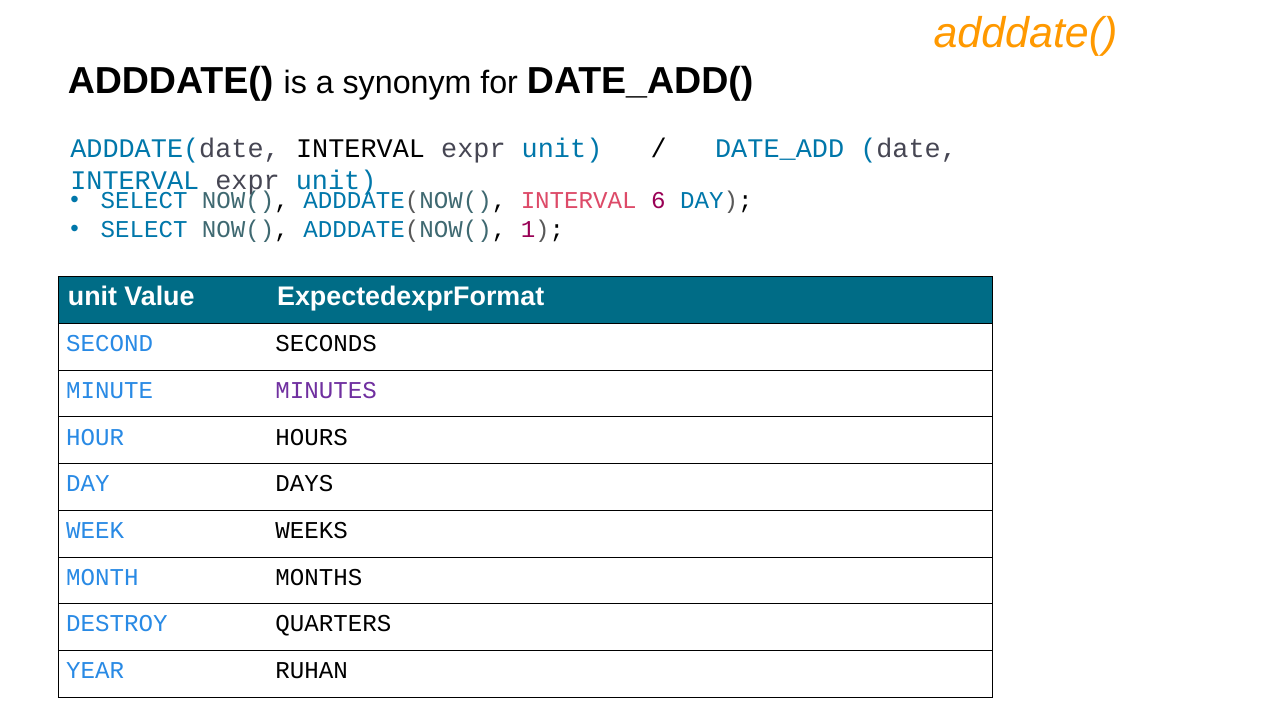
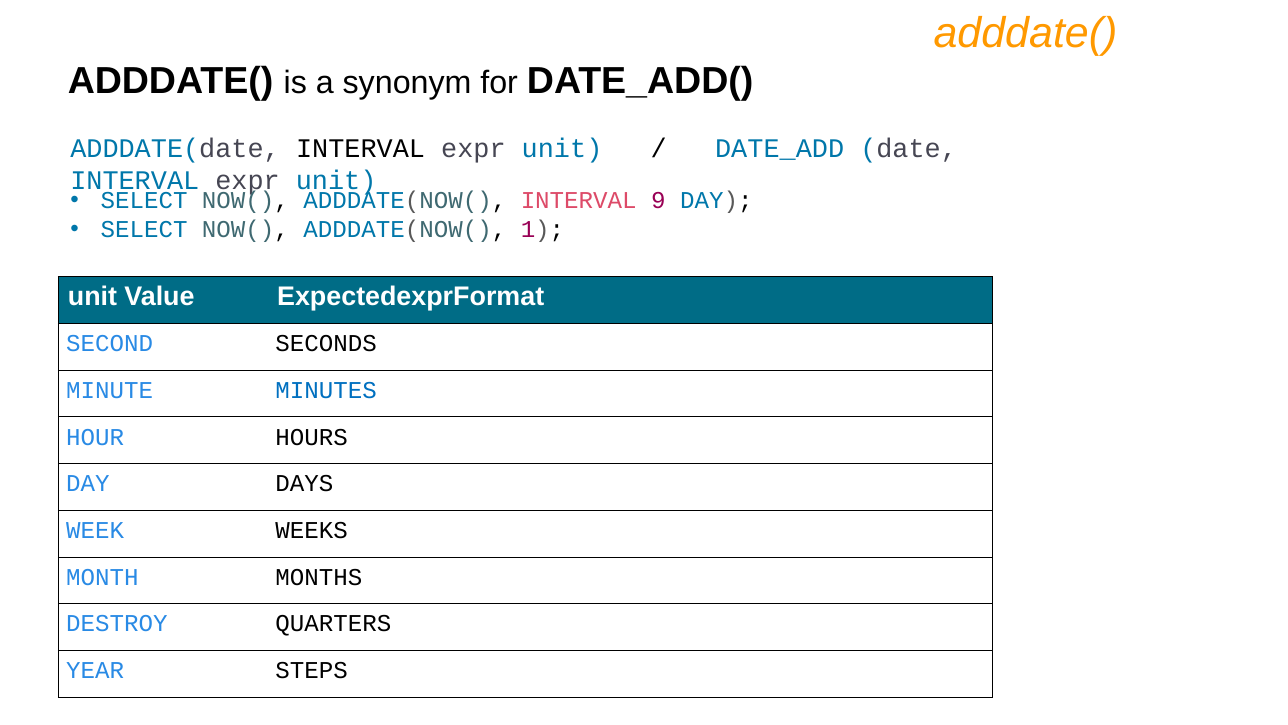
6: 6 -> 9 (658, 201)
MINUTES colour: purple -> blue (326, 390)
RUHAN: RUHAN -> STEPS (312, 670)
